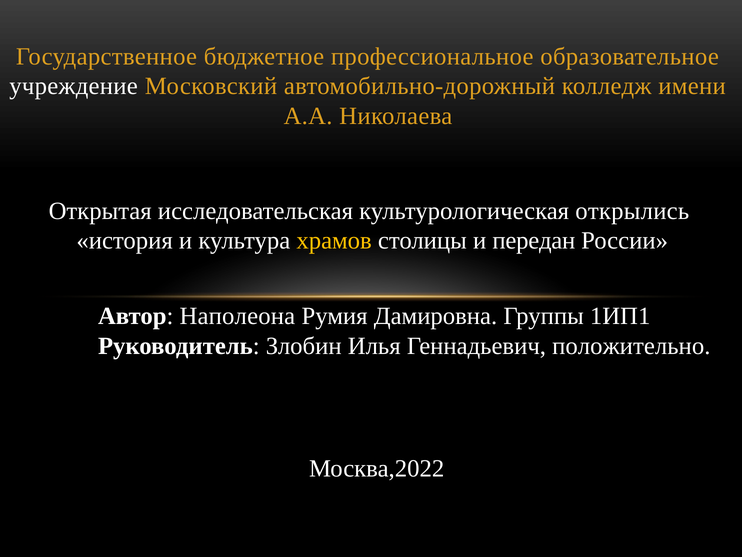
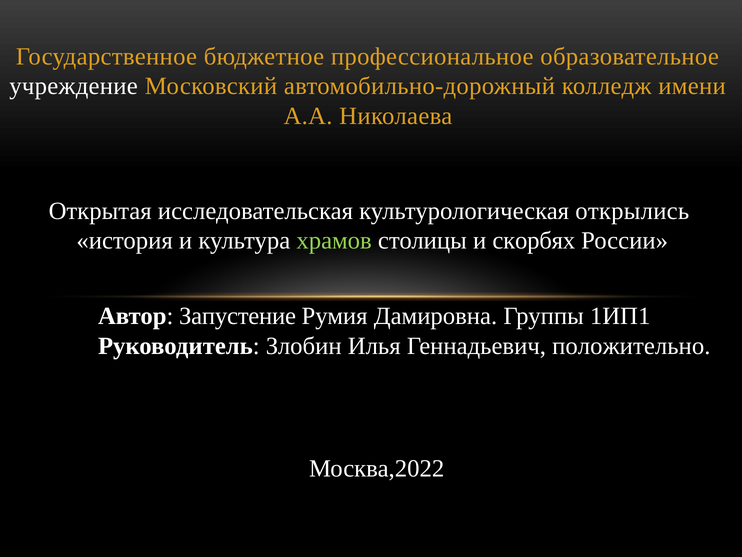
храмов colour: yellow -> light green (334, 240)
передан: передан -> скорбях (534, 240)
Наполеона: Наполеона -> Запустение (238, 316)
